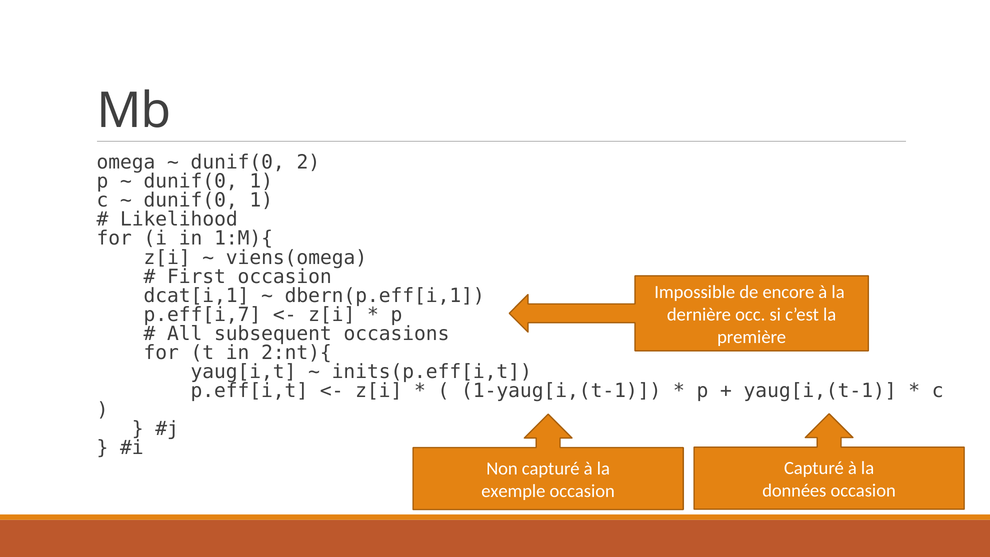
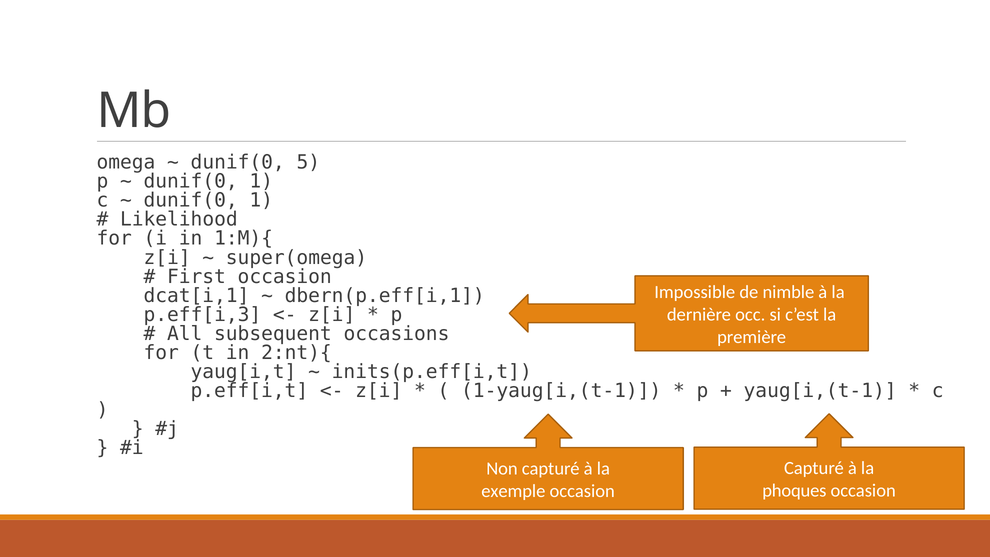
2: 2 -> 5 (308, 162)
viens(omega: viens(omega -> super(omega (296, 258)
encore: encore -> nimble (788, 292)
p.eff[i,7: p.eff[i,7 -> p.eff[i,3 (202, 315)
données: données -> phoques (794, 490)
